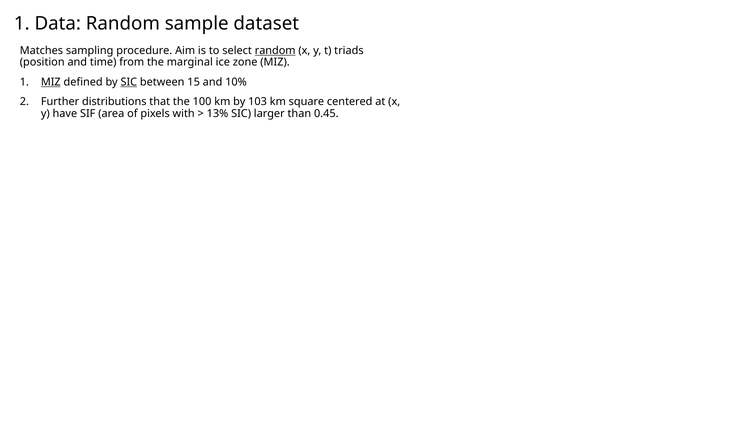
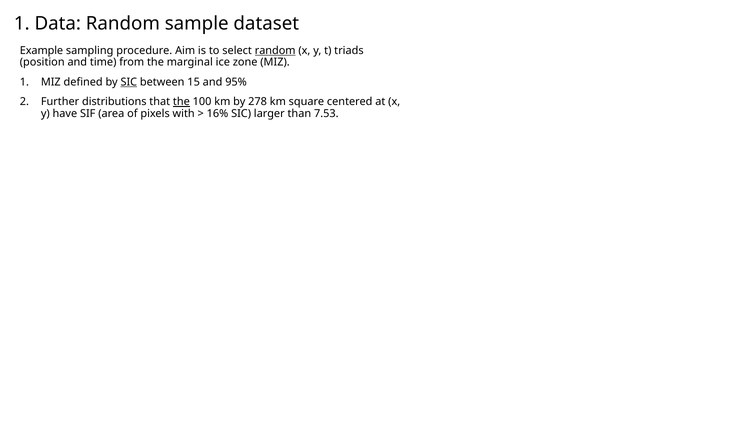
Matches: Matches -> Example (41, 50)
MIZ underline: present -> none (51, 82)
10%: 10% -> 95% (236, 82)
the underline: none -> present (181, 102)
103: 103 -> 278 (258, 102)
13%: 13% -> 16% (217, 113)
0.45: 0.45 -> 7.53 (326, 113)
